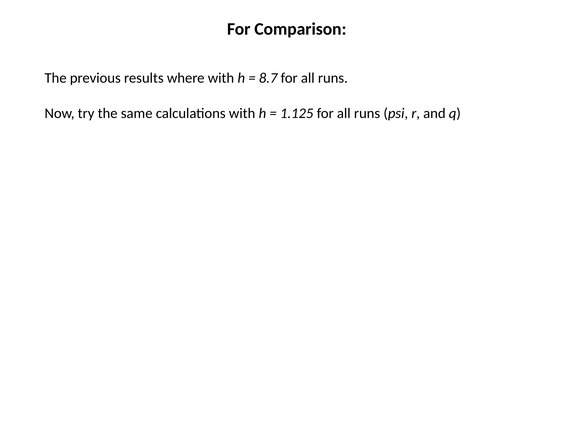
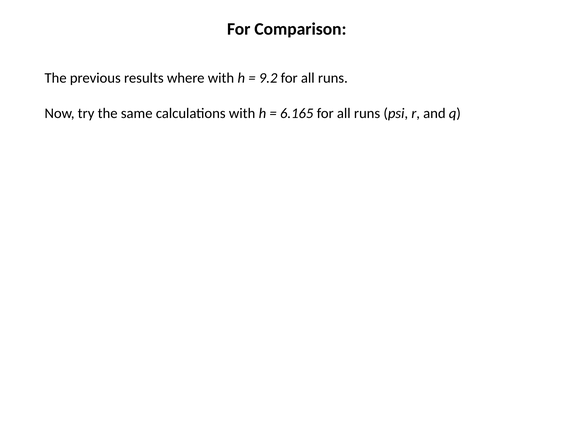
8.7: 8.7 -> 9.2 (268, 78)
1.125: 1.125 -> 6.165 (297, 113)
